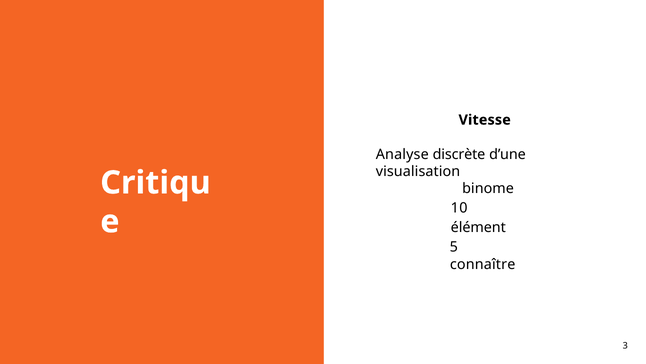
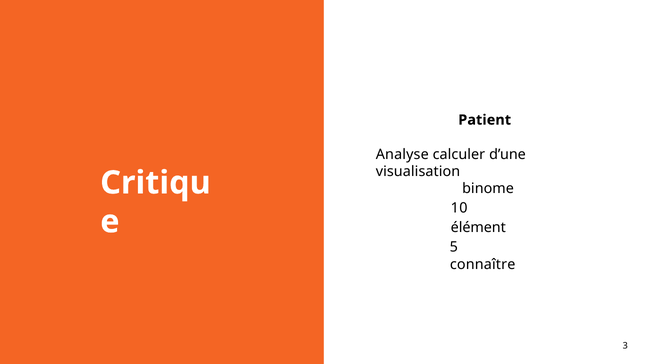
Vitesse: Vitesse -> Patient (485, 120)
discrète: discrète -> calculer (459, 154)
